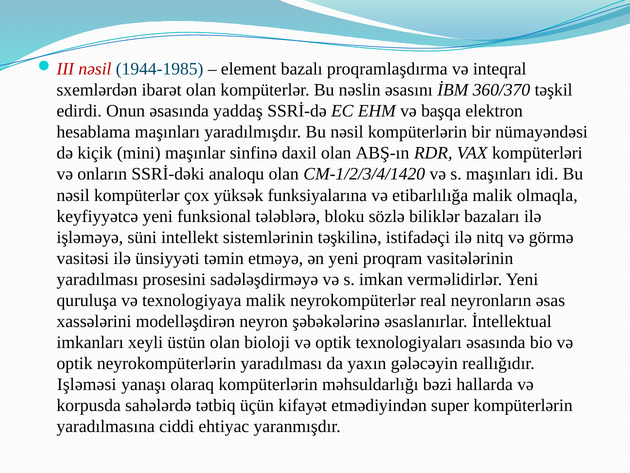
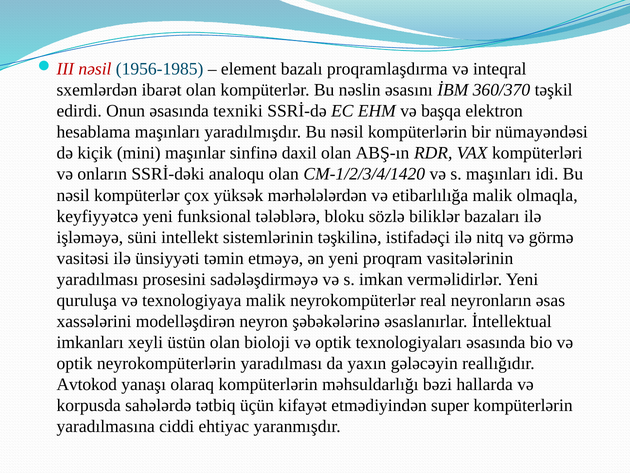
1944-1985: 1944-1985 -> 1956-1985 (160, 69)
yaddaş: yaddaş -> texniki (238, 111)
funksiyalarına: funksiyalarına -> mərhələlərdən (317, 195)
Işləməsi: Işləməsi -> Avtokod (87, 384)
